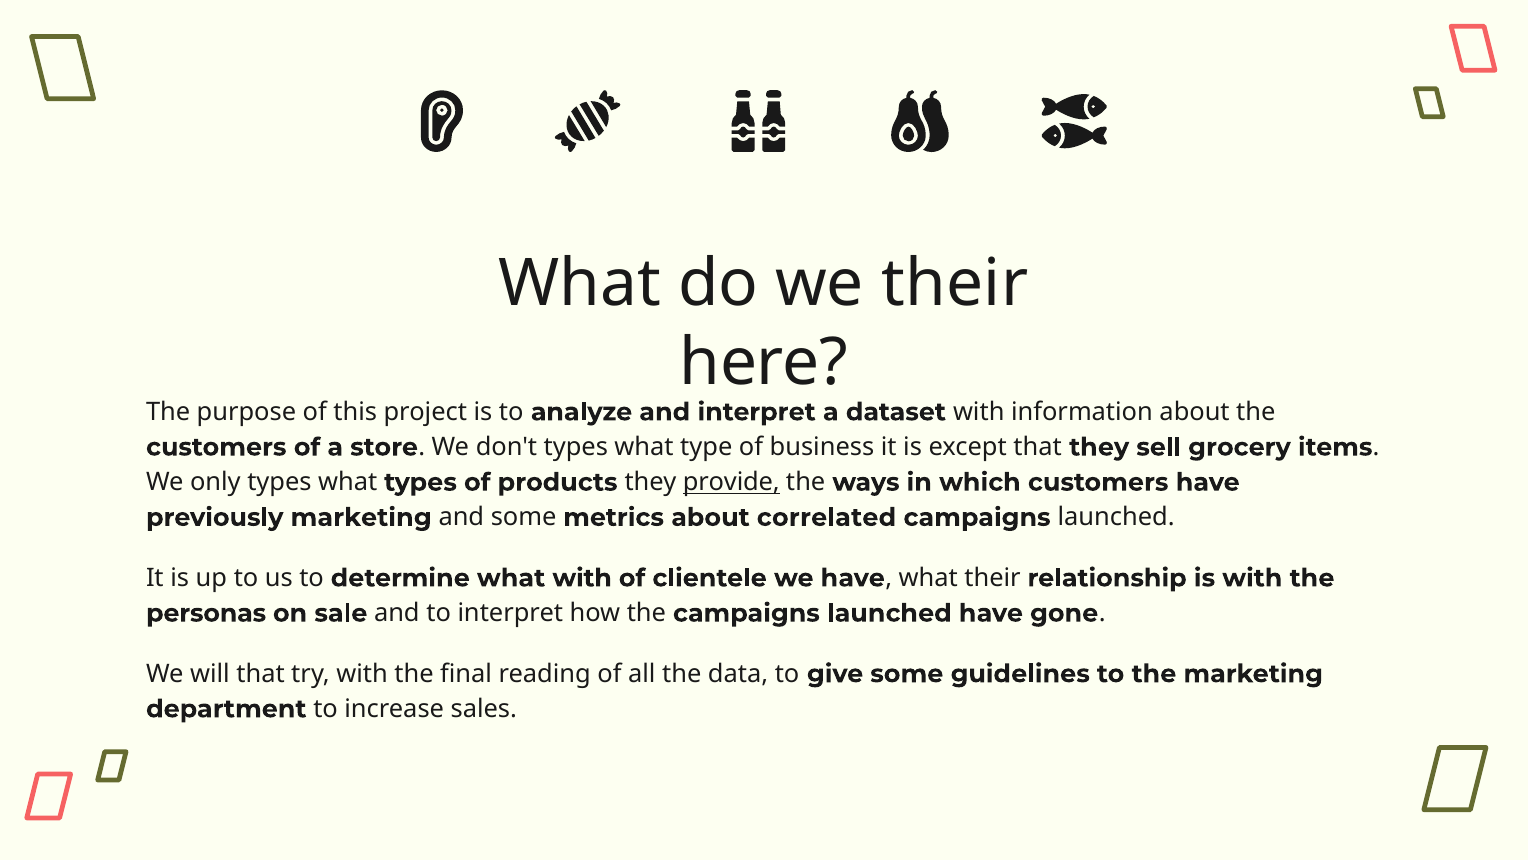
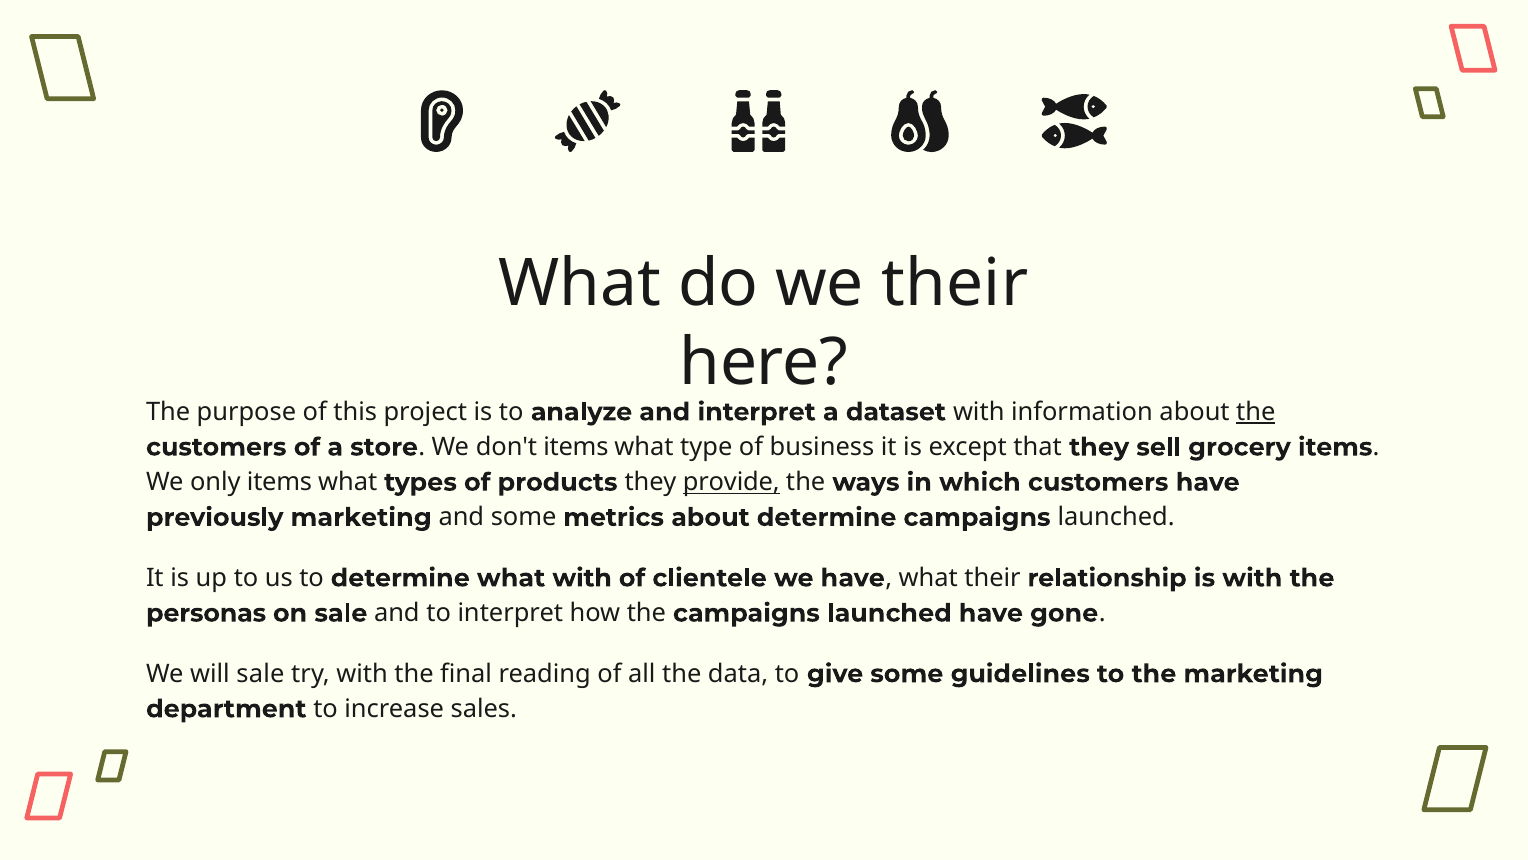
the underline: none -> present (1256, 412)
don't types: types -> items (576, 447)
only types: types -> items (280, 482)
about correlated: correlated -> determine (827, 517)
will that: that -> sale (260, 673)
